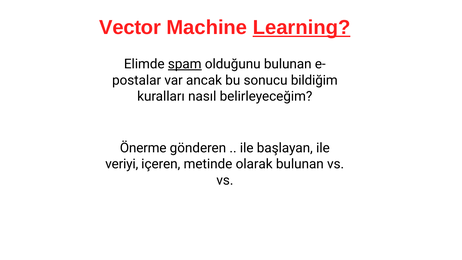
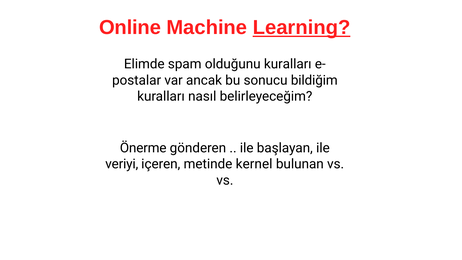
Vector: Vector -> Online (130, 28)
spam underline: present -> none (185, 64)
olduğunu bulunan: bulunan -> kuralları (288, 64)
olarak: olarak -> kernel (254, 164)
